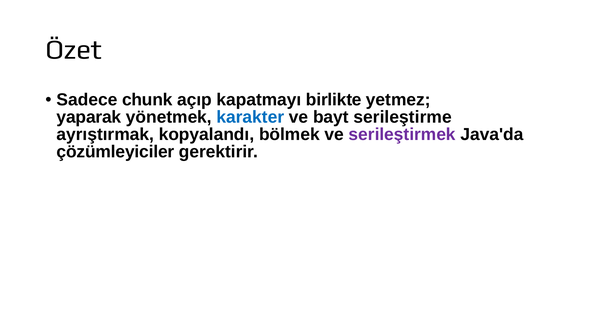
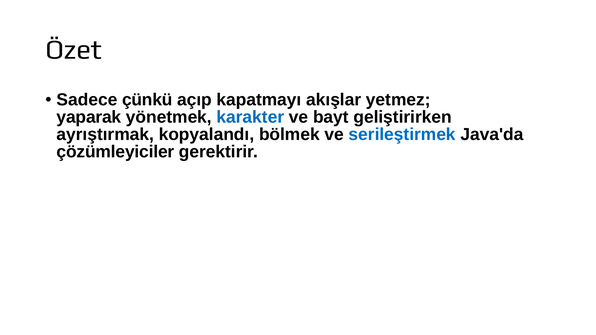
chunk: chunk -> çünkü (147, 100)
birlikte: birlikte -> akışlar (334, 100)
serileştirme: serileştirme -> geliştirirken (403, 117)
serileştirmek colour: purple -> blue (402, 135)
